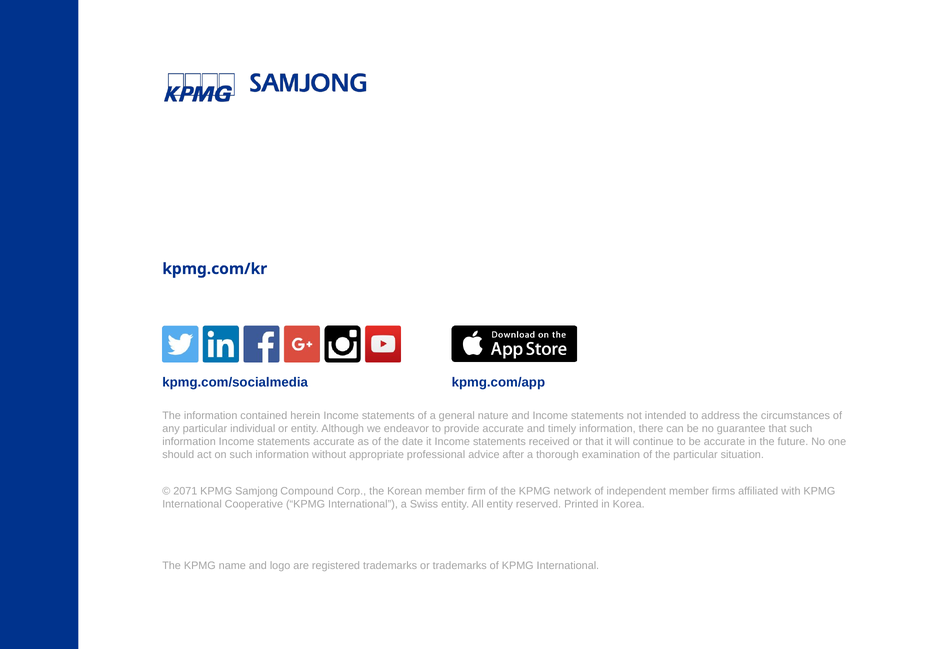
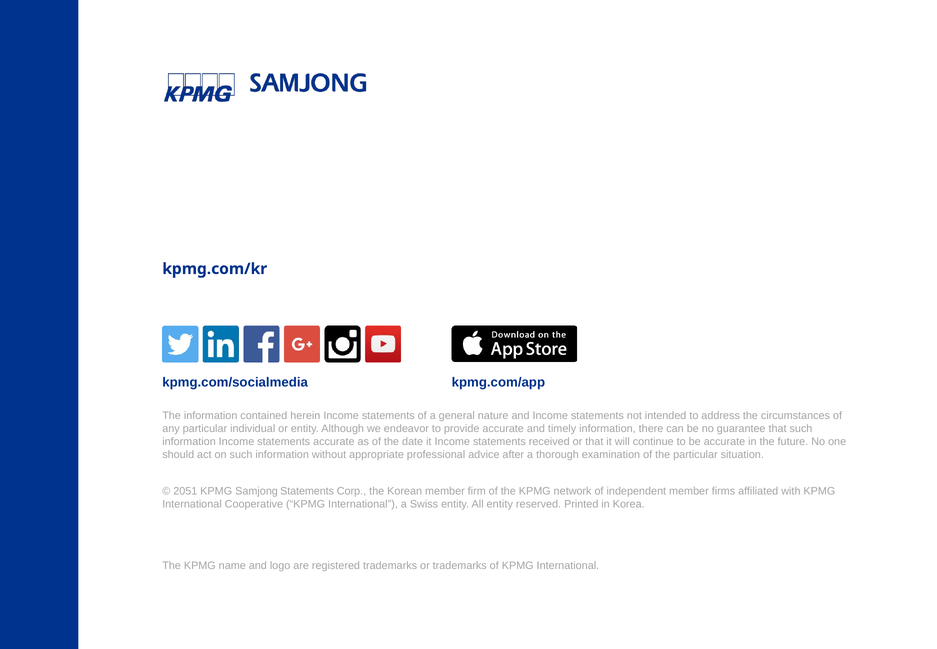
2071: 2071 -> 2051 (185, 491)
Samjong Compound: Compound -> Statements (307, 491)
